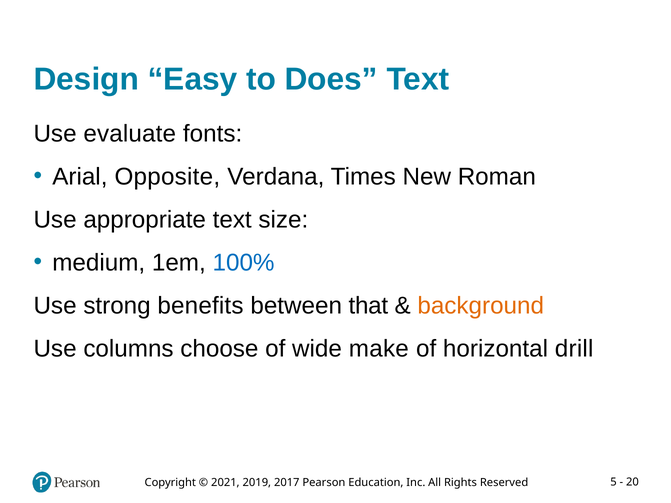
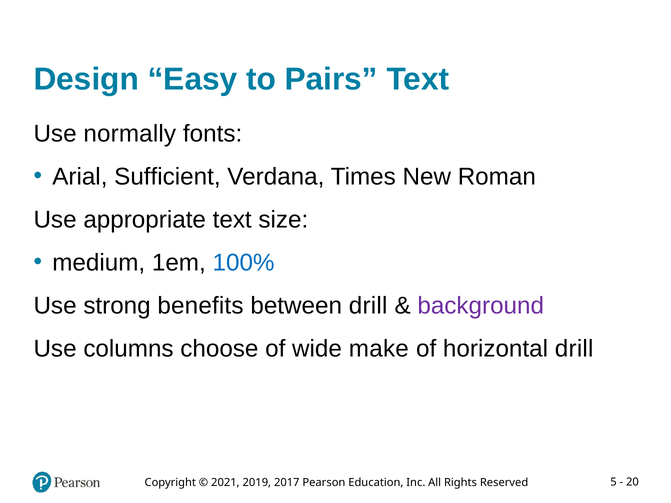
Does: Does -> Pairs (331, 79)
evaluate: evaluate -> normally (130, 134)
Opposite: Opposite -> Sufficient (167, 177)
between that: that -> drill (368, 306)
background colour: orange -> purple (481, 306)
